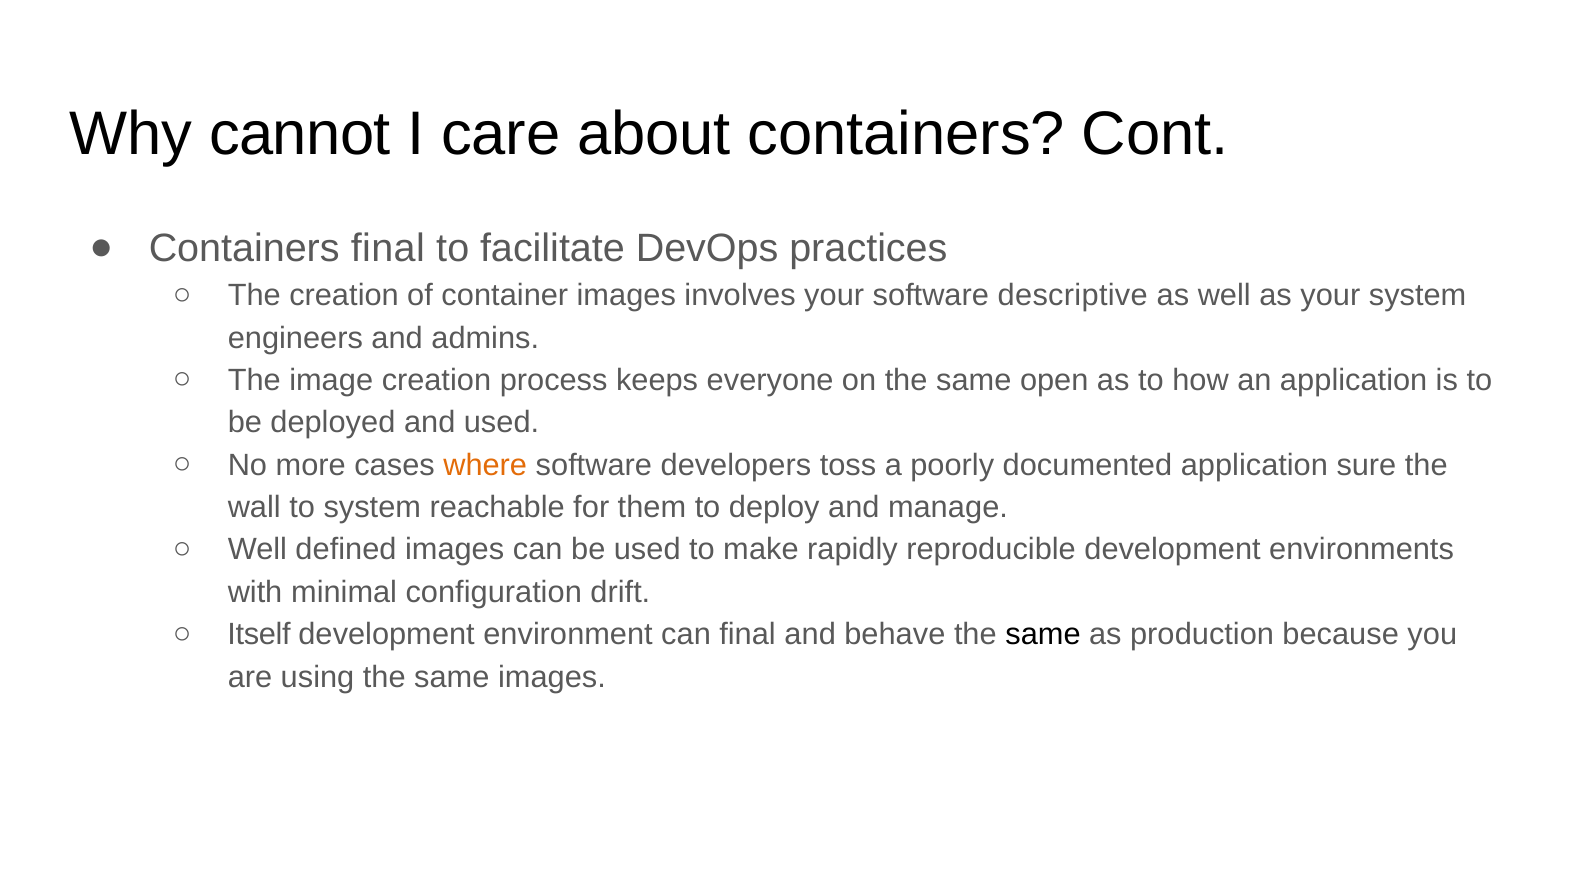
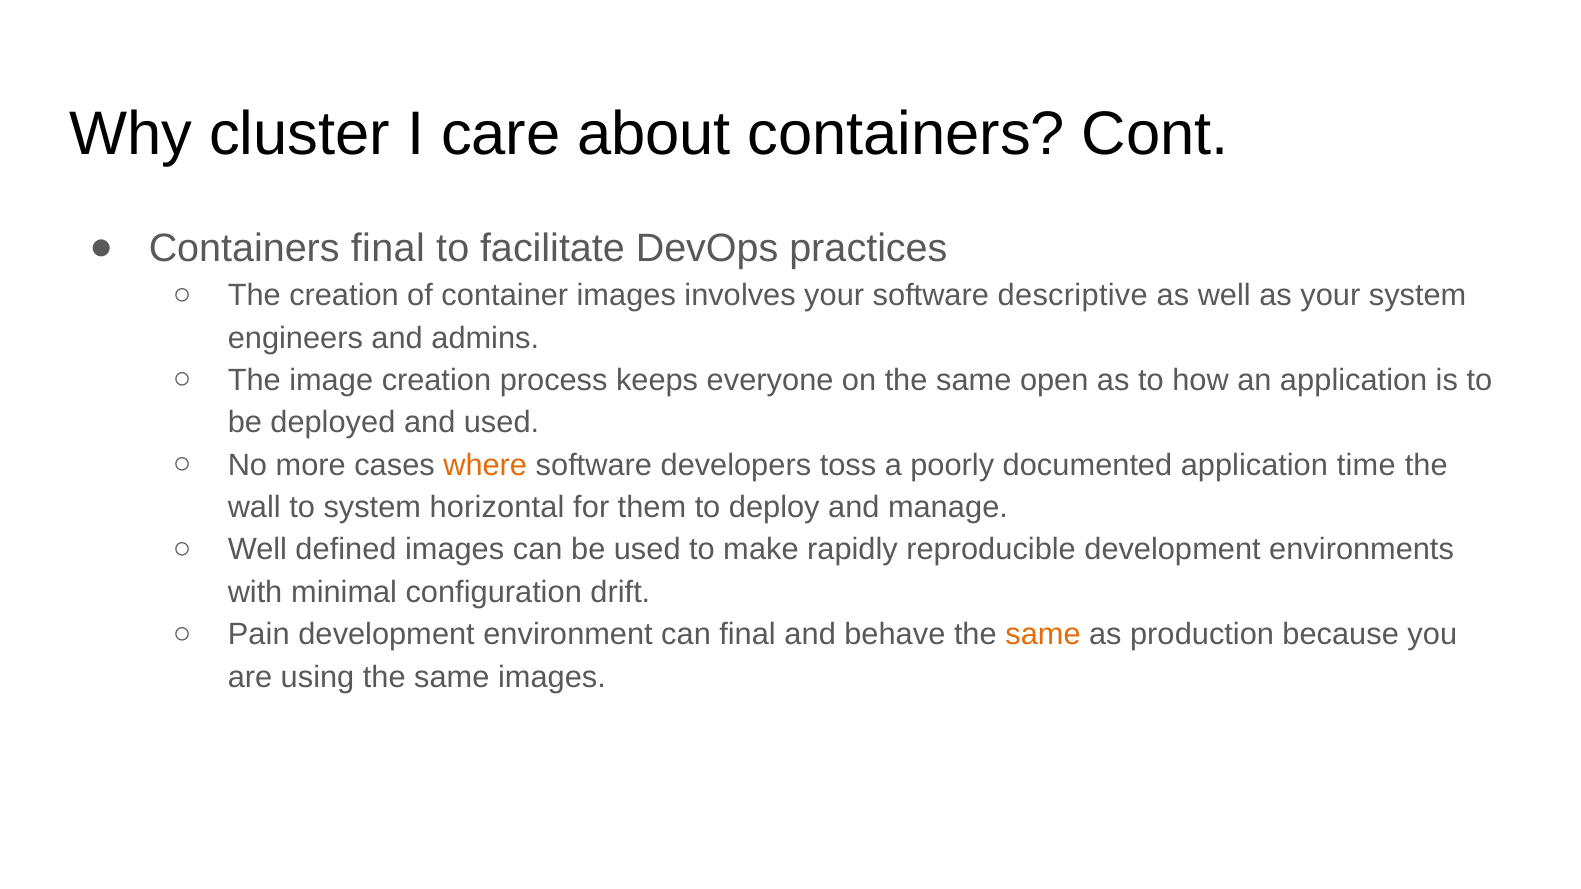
cannot: cannot -> cluster (300, 134)
sure: sure -> time (1366, 465)
reachable: reachable -> horizontal (497, 508)
Itself: Itself -> Pain (259, 635)
same colour: black -> orange (1043, 635)
